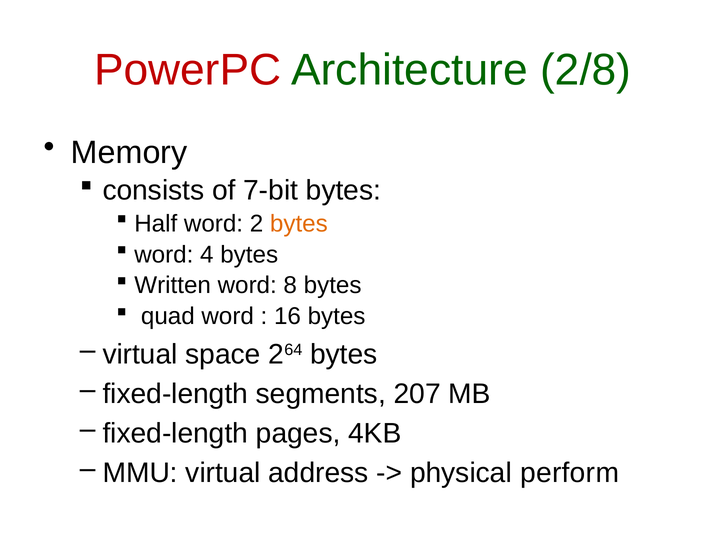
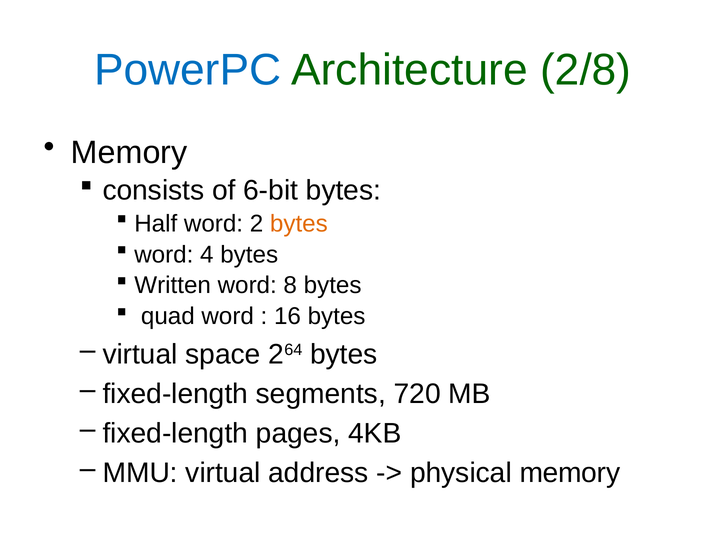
PowerPC colour: red -> blue (188, 70)
7-bit: 7-bit -> 6-bit (271, 190)
207: 207 -> 720 (417, 394)
physical perform: perform -> memory (570, 473)
